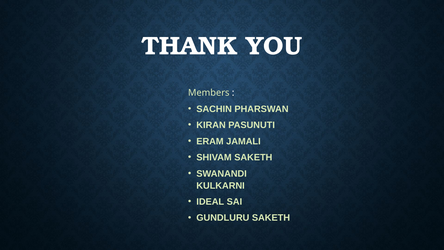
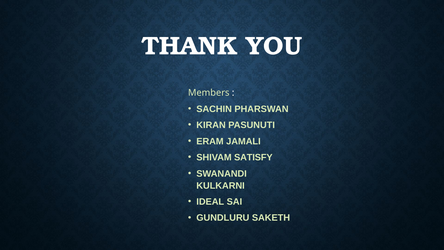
SHIVAM SAKETH: SAKETH -> SATISFY (253, 157)
